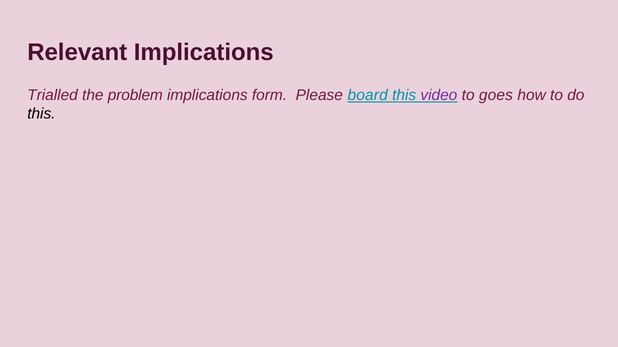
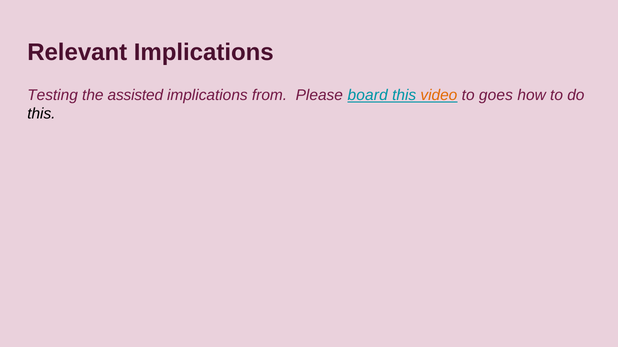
Trialled: Trialled -> Testing (53, 95)
problem: problem -> assisted (135, 95)
form: form -> from (270, 95)
video colour: purple -> orange (439, 95)
